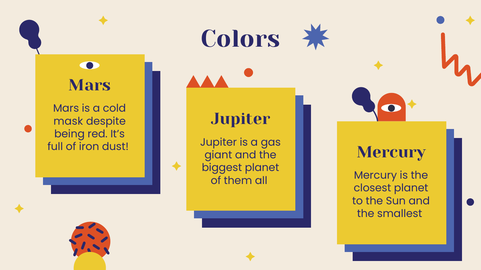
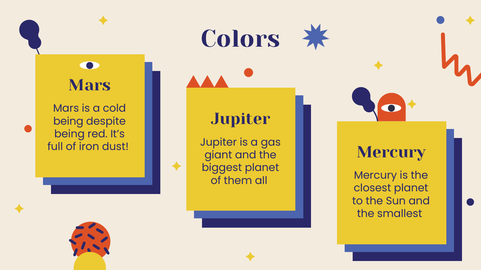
mask: mask -> being (68, 121)
